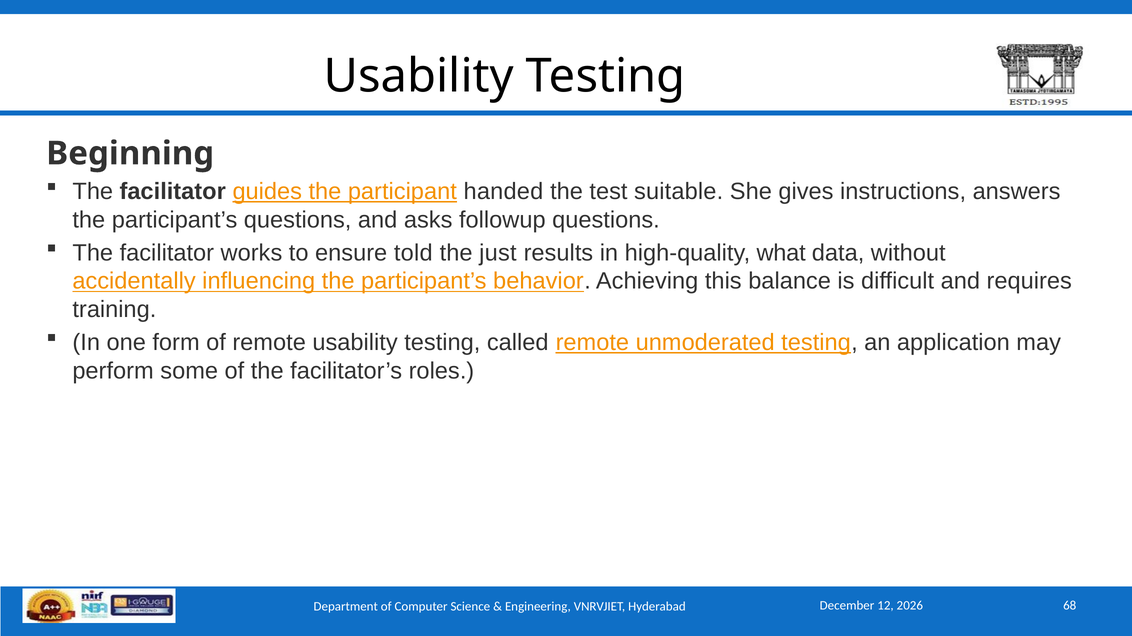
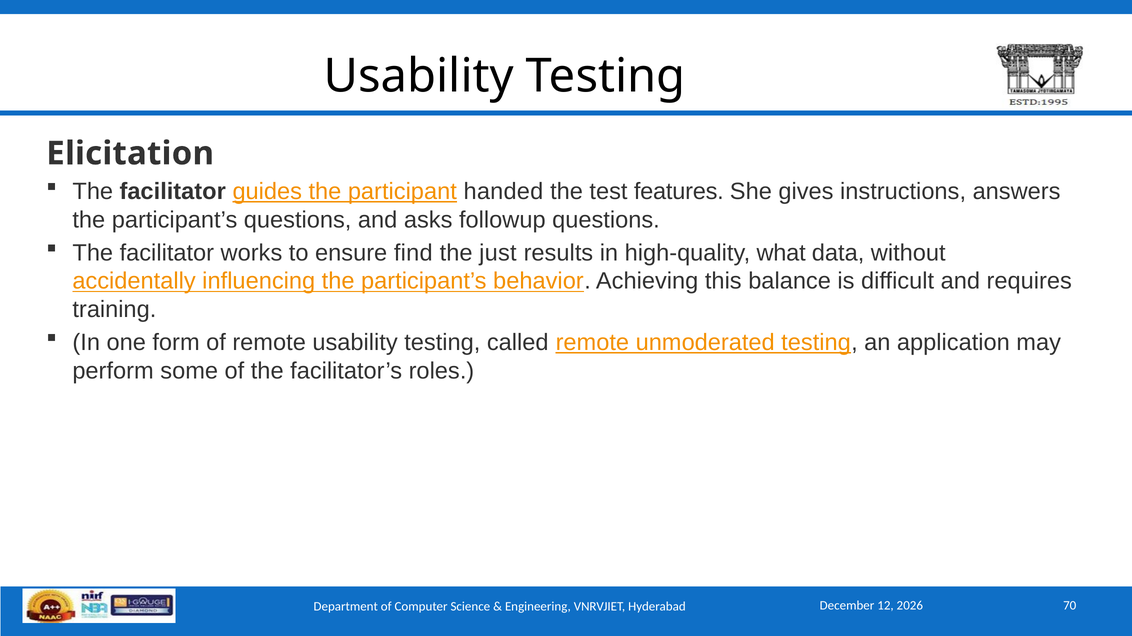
Beginning: Beginning -> Elicitation (130, 154)
suitable: suitable -> features (679, 192)
told: told -> find (413, 253)
68: 68 -> 70 (1070, 606)
